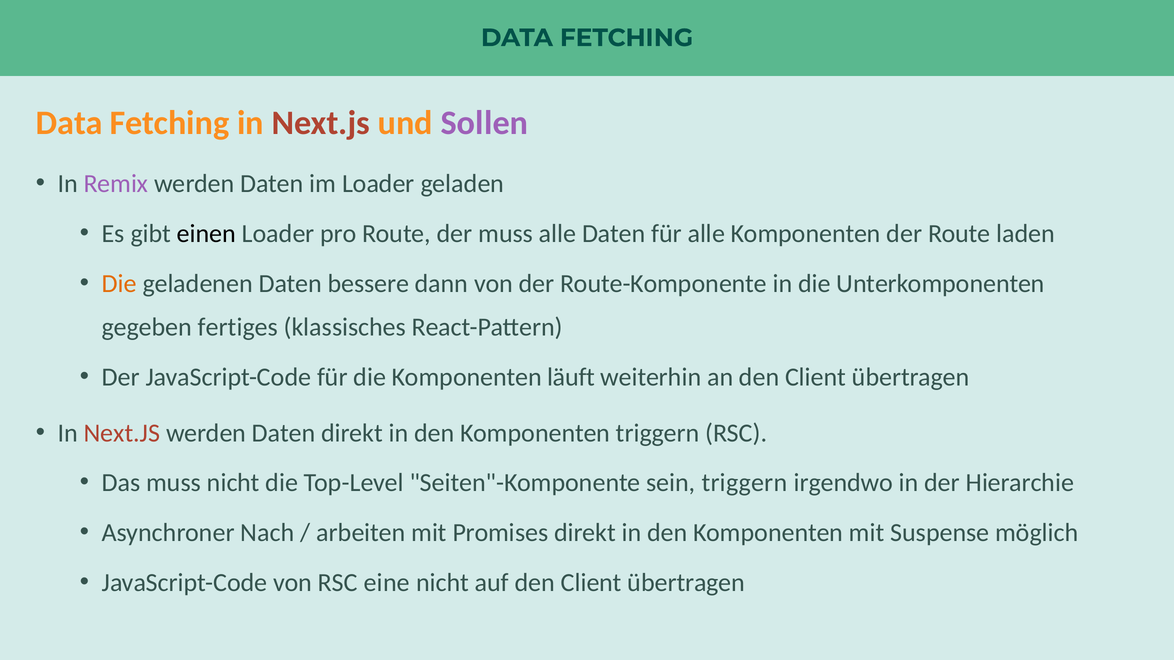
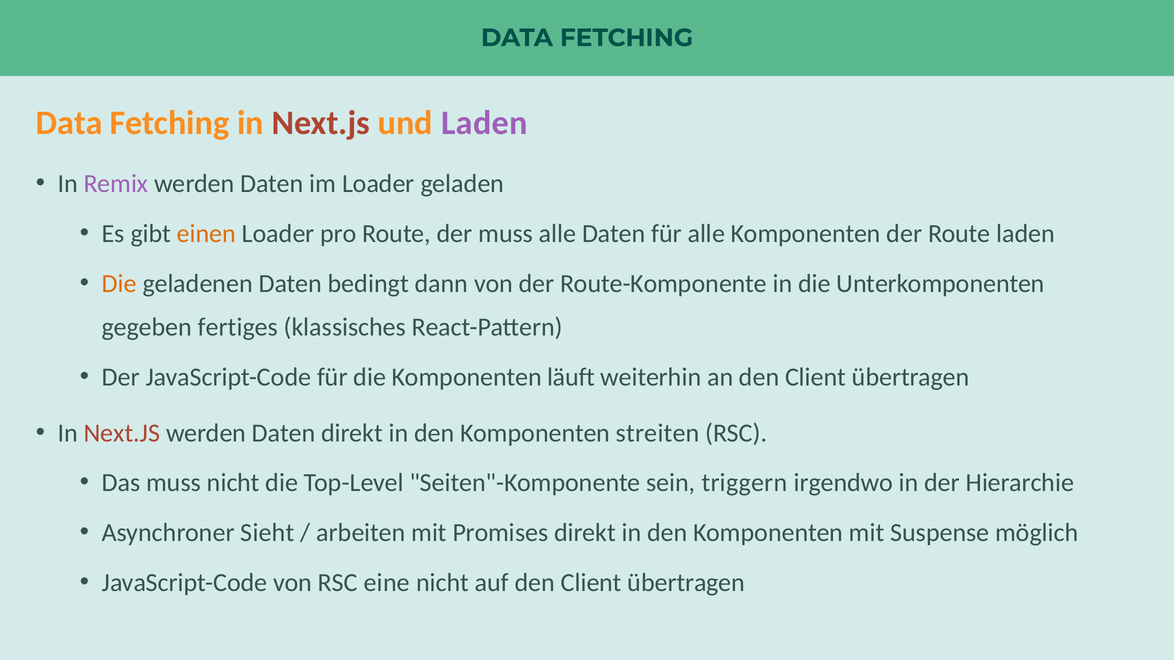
und Sollen: Sollen -> Laden (484, 123)
einen colour: black -> orange (206, 234)
bessere: bessere -> bedingt (368, 284)
Komponenten triggern: triggern -> streiten (658, 433)
Nach: Nach -> Sieht (267, 533)
